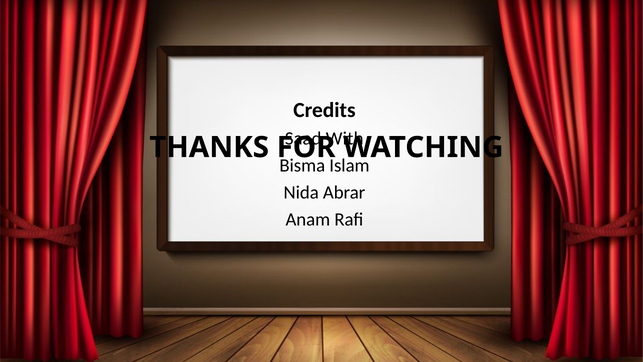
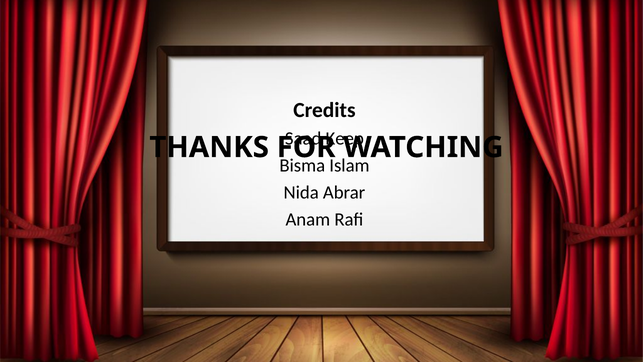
With: With -> Keep (345, 139)
